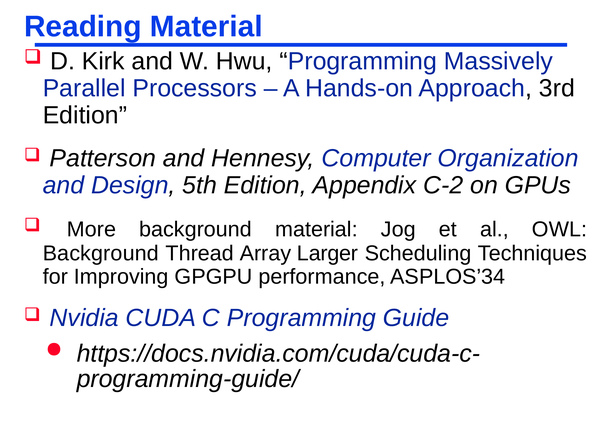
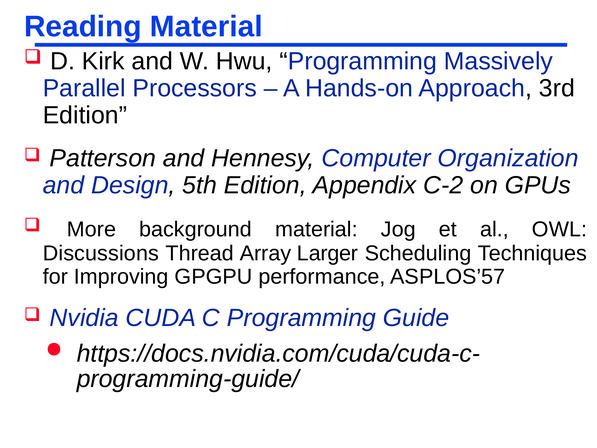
Background: Background -> Discussions (101, 253)
ASPLOS’34: ASPLOS’34 -> ASPLOS’57 (448, 277)
